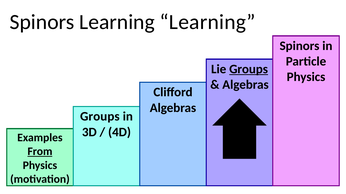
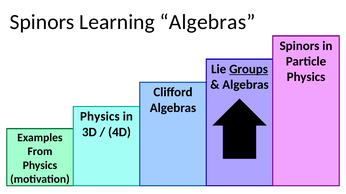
Learning Learning: Learning -> Algebras (208, 22)
Groups: Groups -> Physics (100, 117)
From underline: present -> none (40, 152)
